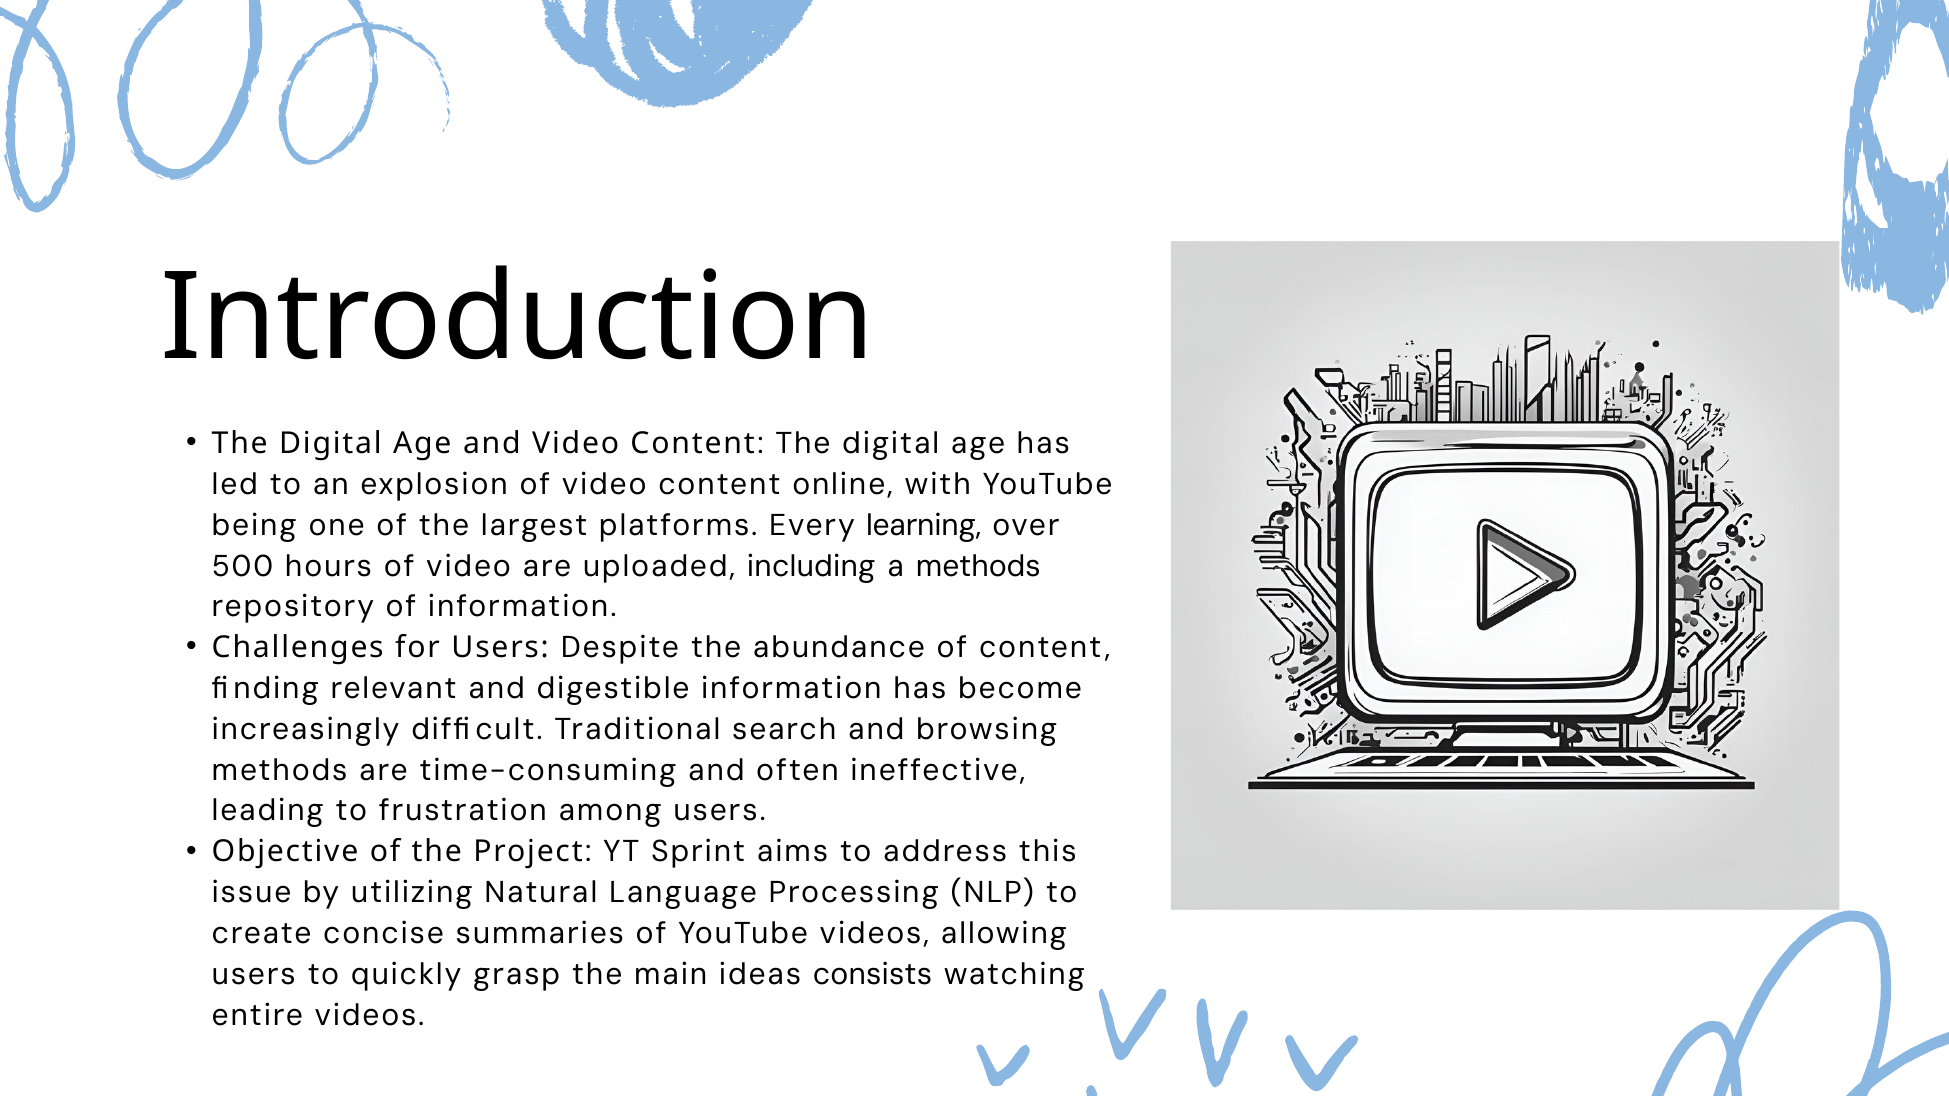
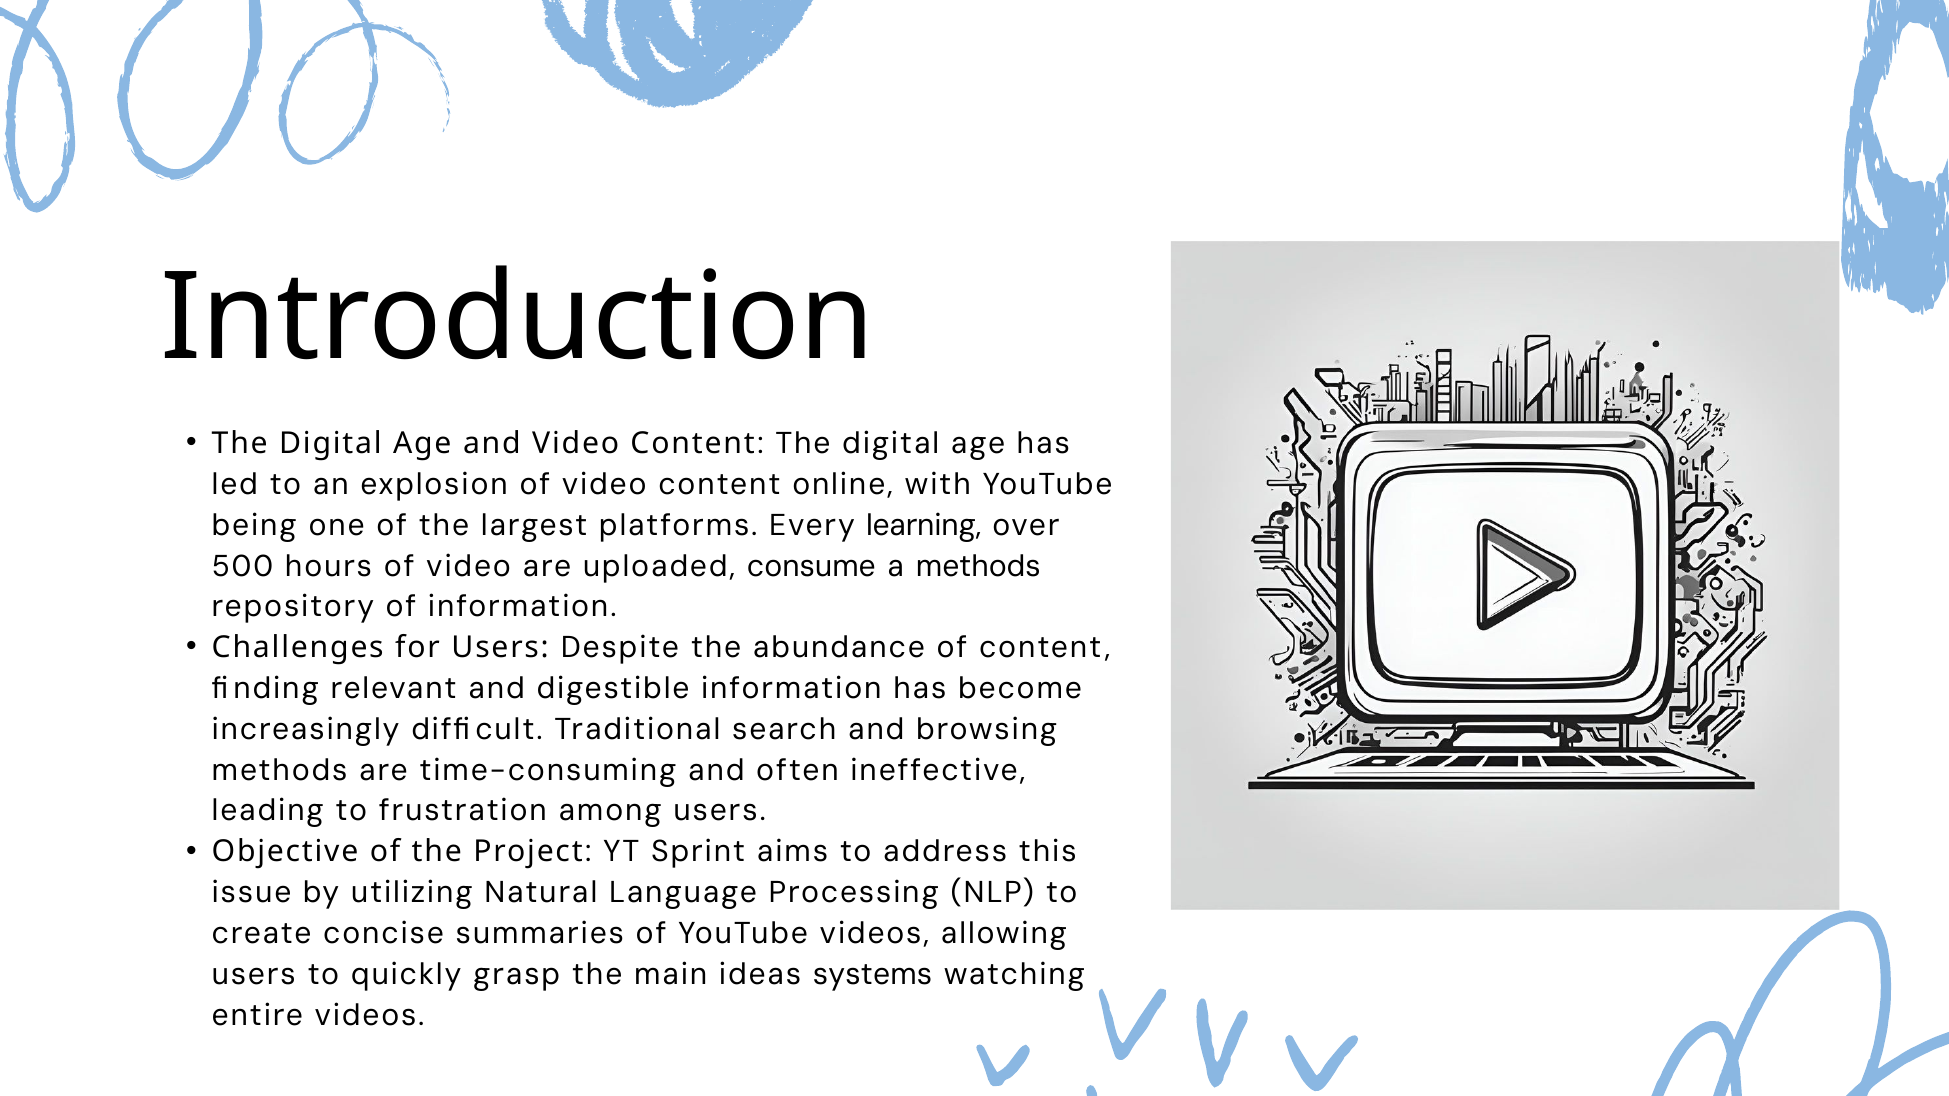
including: including -> consume (811, 566)
consists: consists -> systems (873, 975)
